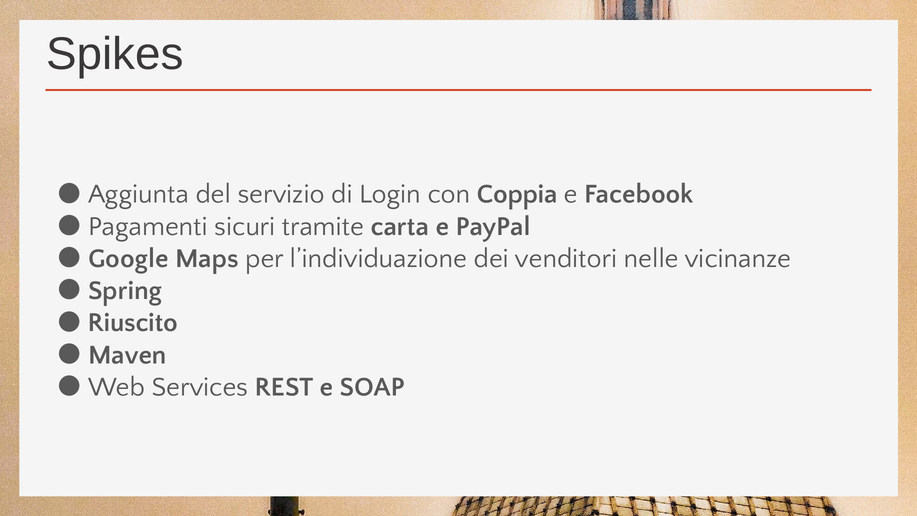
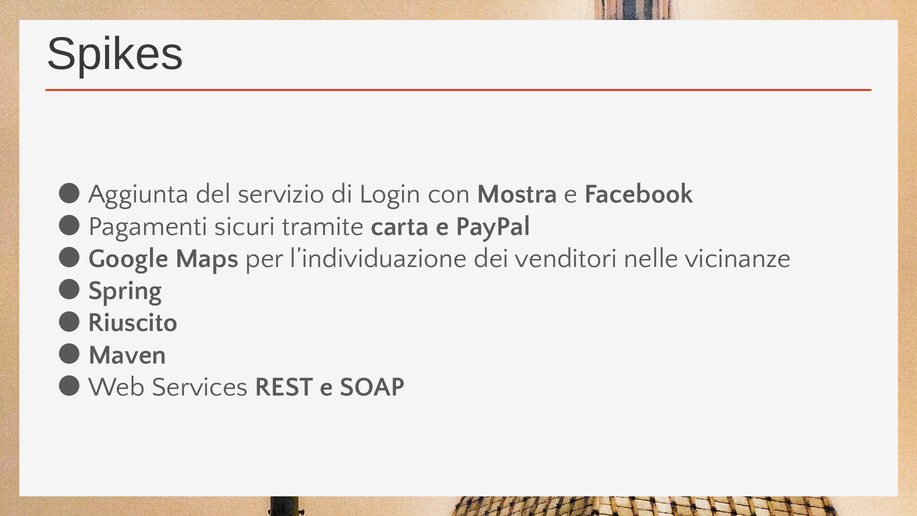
Coppia: Coppia -> Mostra (517, 194)
